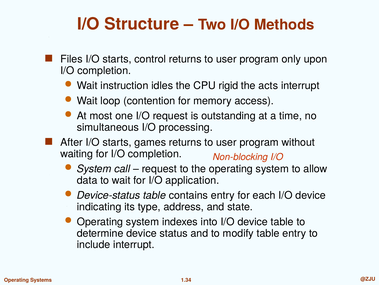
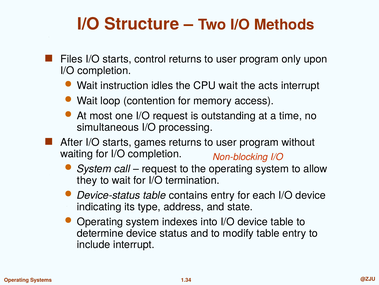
CPU rigid: rigid -> wait (228, 86)
data: data -> they (87, 180)
application: application -> termination (192, 180)
